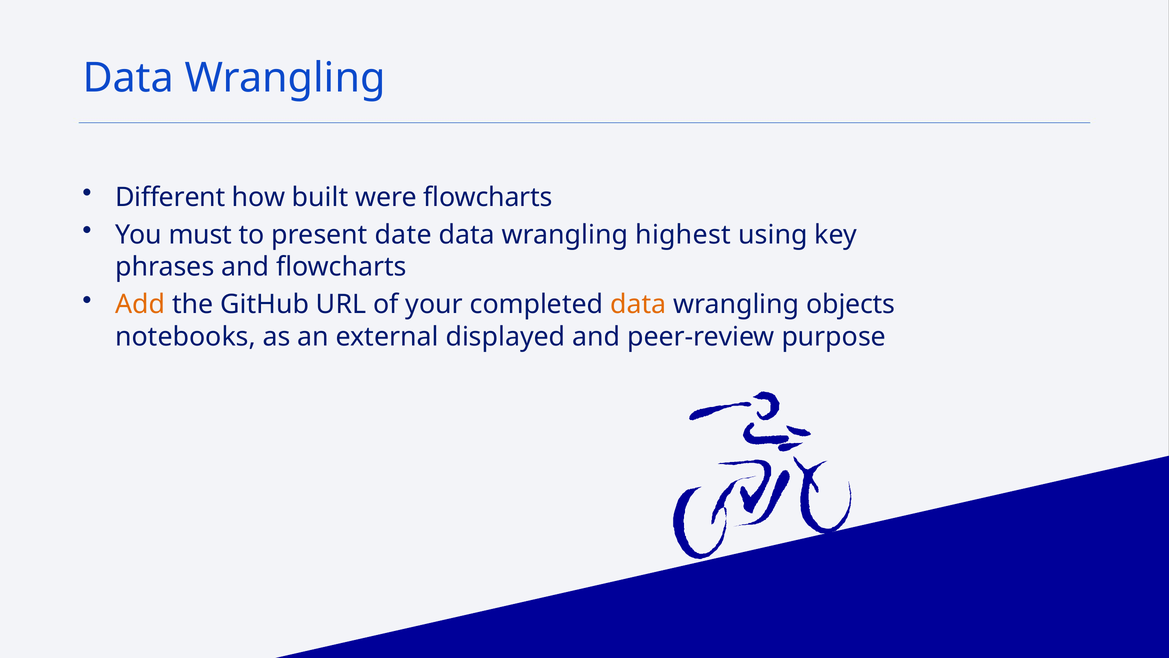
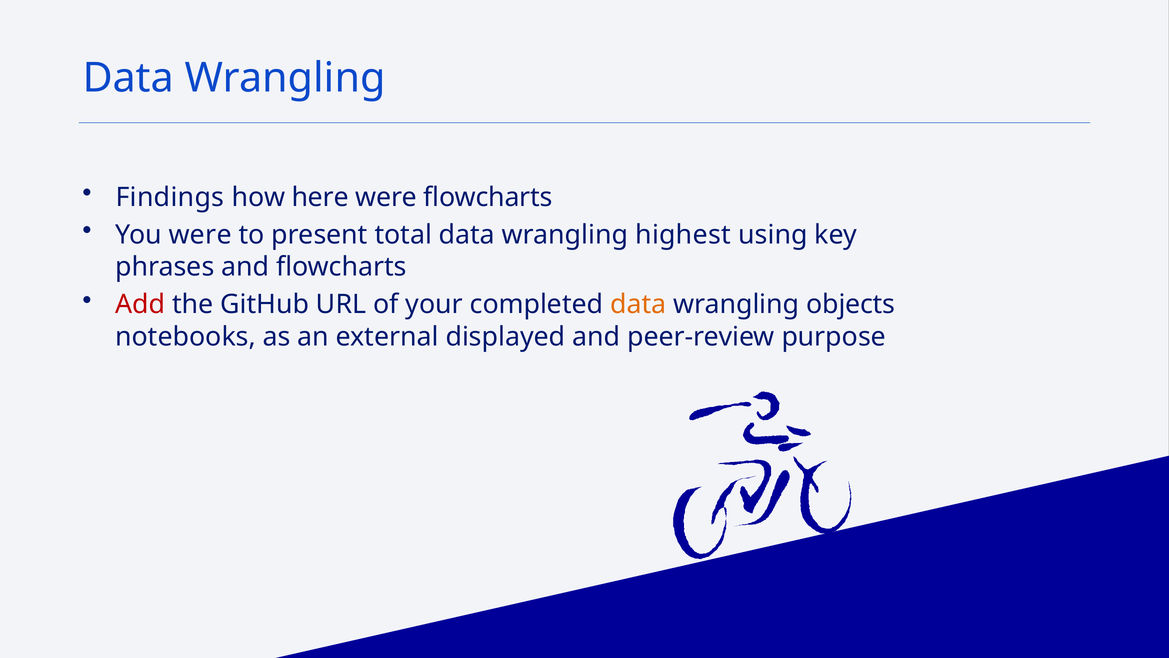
Different: Different -> Findings (170, 197)
built: built -> here (320, 197)
You must: must -> were (200, 235)
date: date -> total (403, 235)
Add colour: orange -> red (140, 304)
